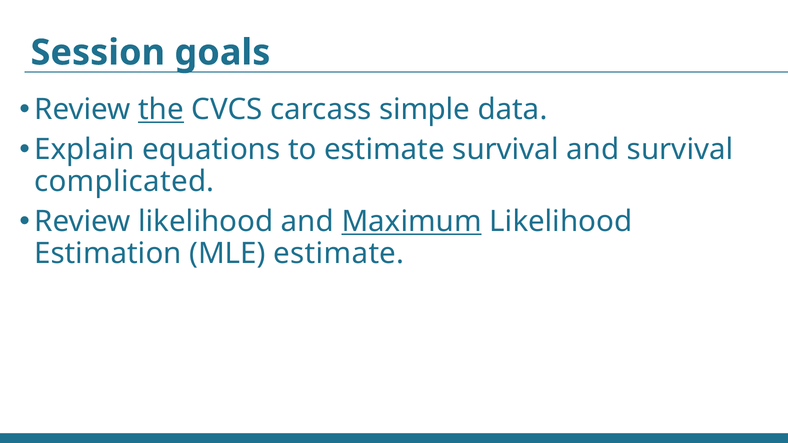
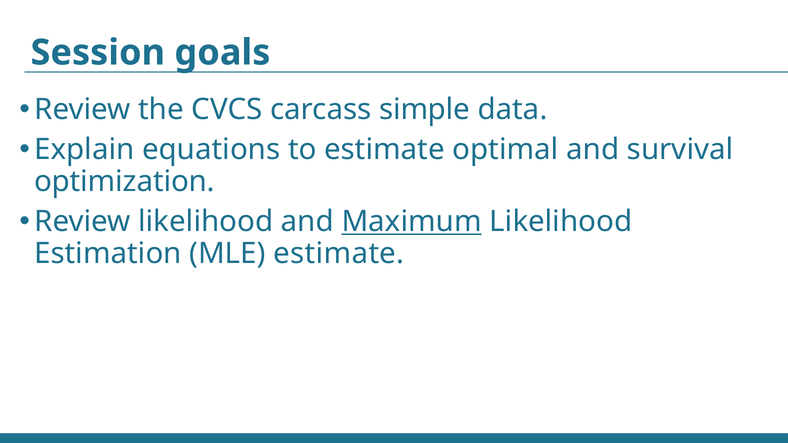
the underline: present -> none (161, 110)
estimate survival: survival -> optimal (506, 150)
complicated: complicated -> optimization (125, 182)
